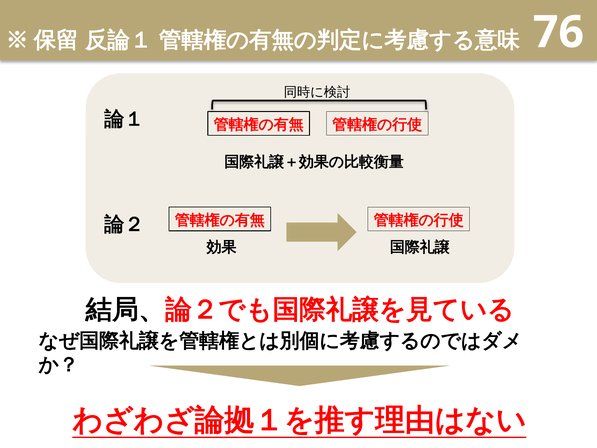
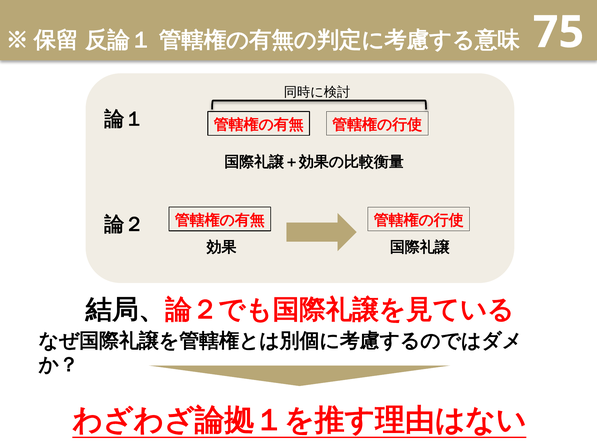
76: 76 -> 75 (558, 32)
